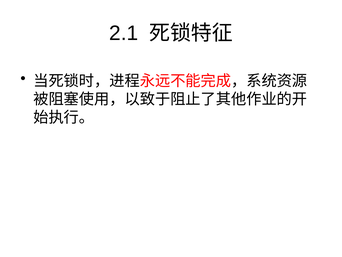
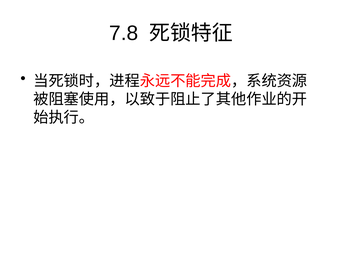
2.1: 2.1 -> 7.8 (124, 33)
